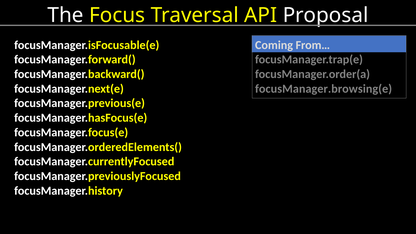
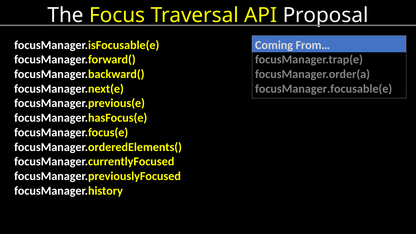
focusManager.browsing(e: focusManager.browsing(e -> focusManager.focusable(e (324, 89)
